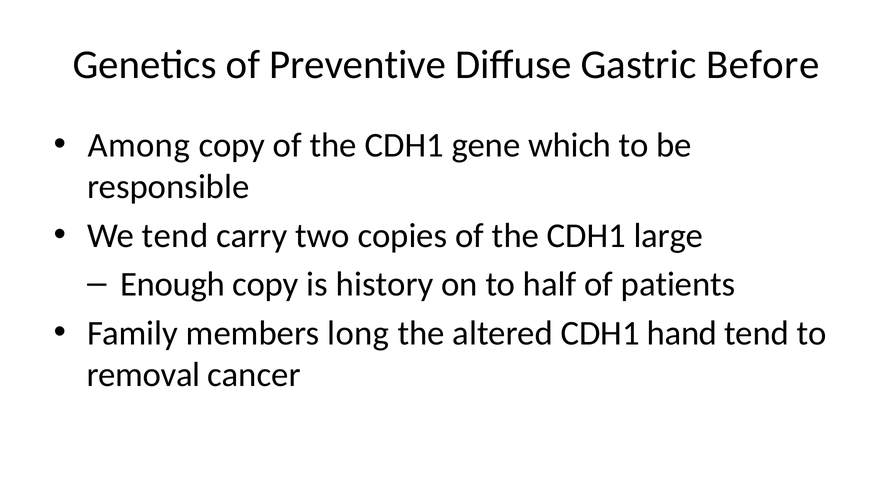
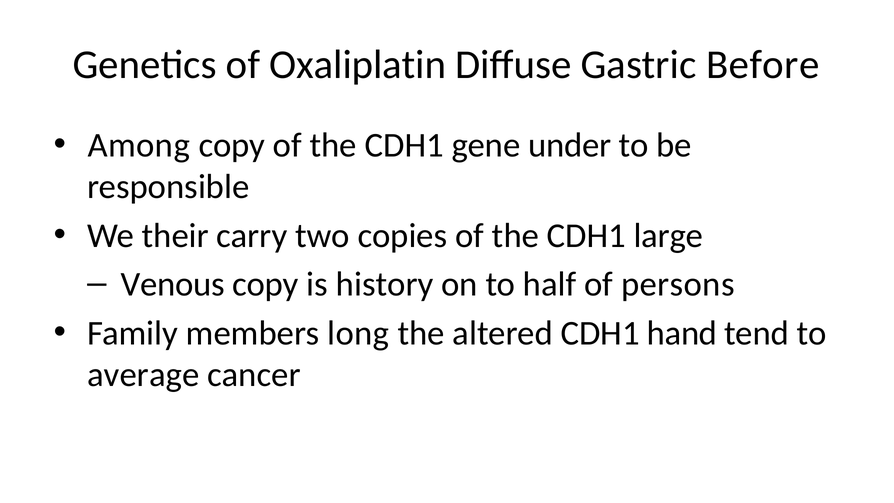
Preventive: Preventive -> Oxaliplatin (358, 65)
which: which -> under (570, 145)
We tend: tend -> their (175, 236)
Enough: Enough -> Venous (173, 284)
patients: patients -> persons (678, 284)
removal: removal -> average (143, 375)
